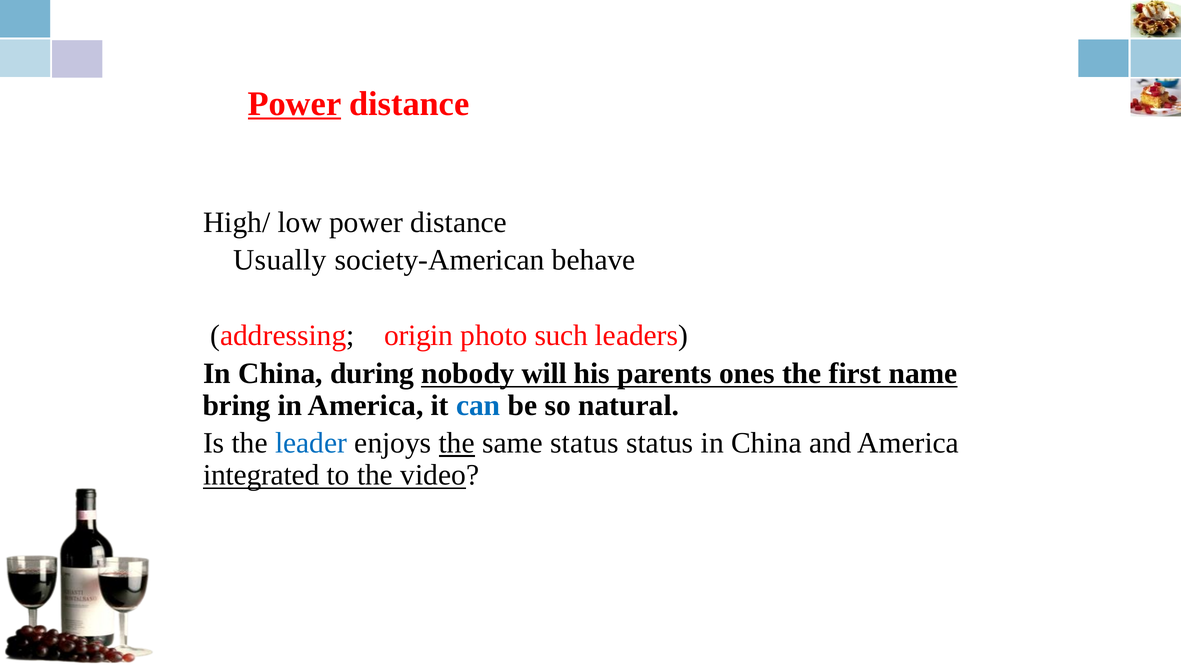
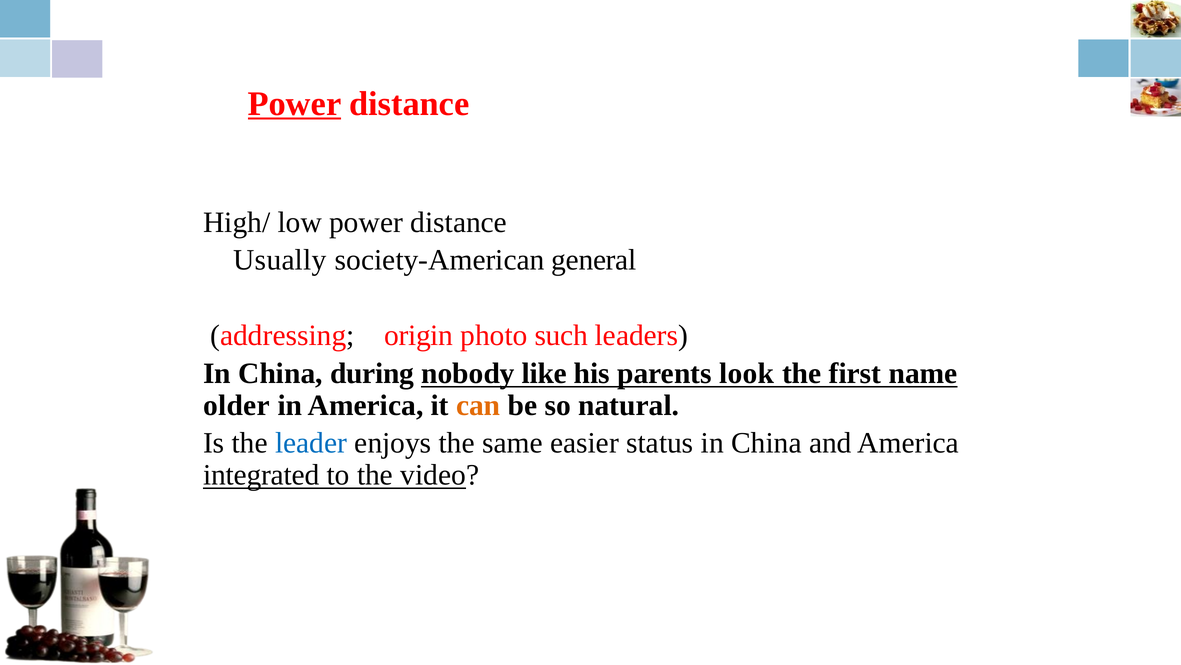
behave: behave -> general (594, 260)
will: will -> like (544, 373)
ones: ones -> look (747, 373)
bring: bring -> older (236, 405)
can colour: blue -> orange (478, 405)
the underline: present -> none (457, 443)
same status: status -> easier (585, 443)
